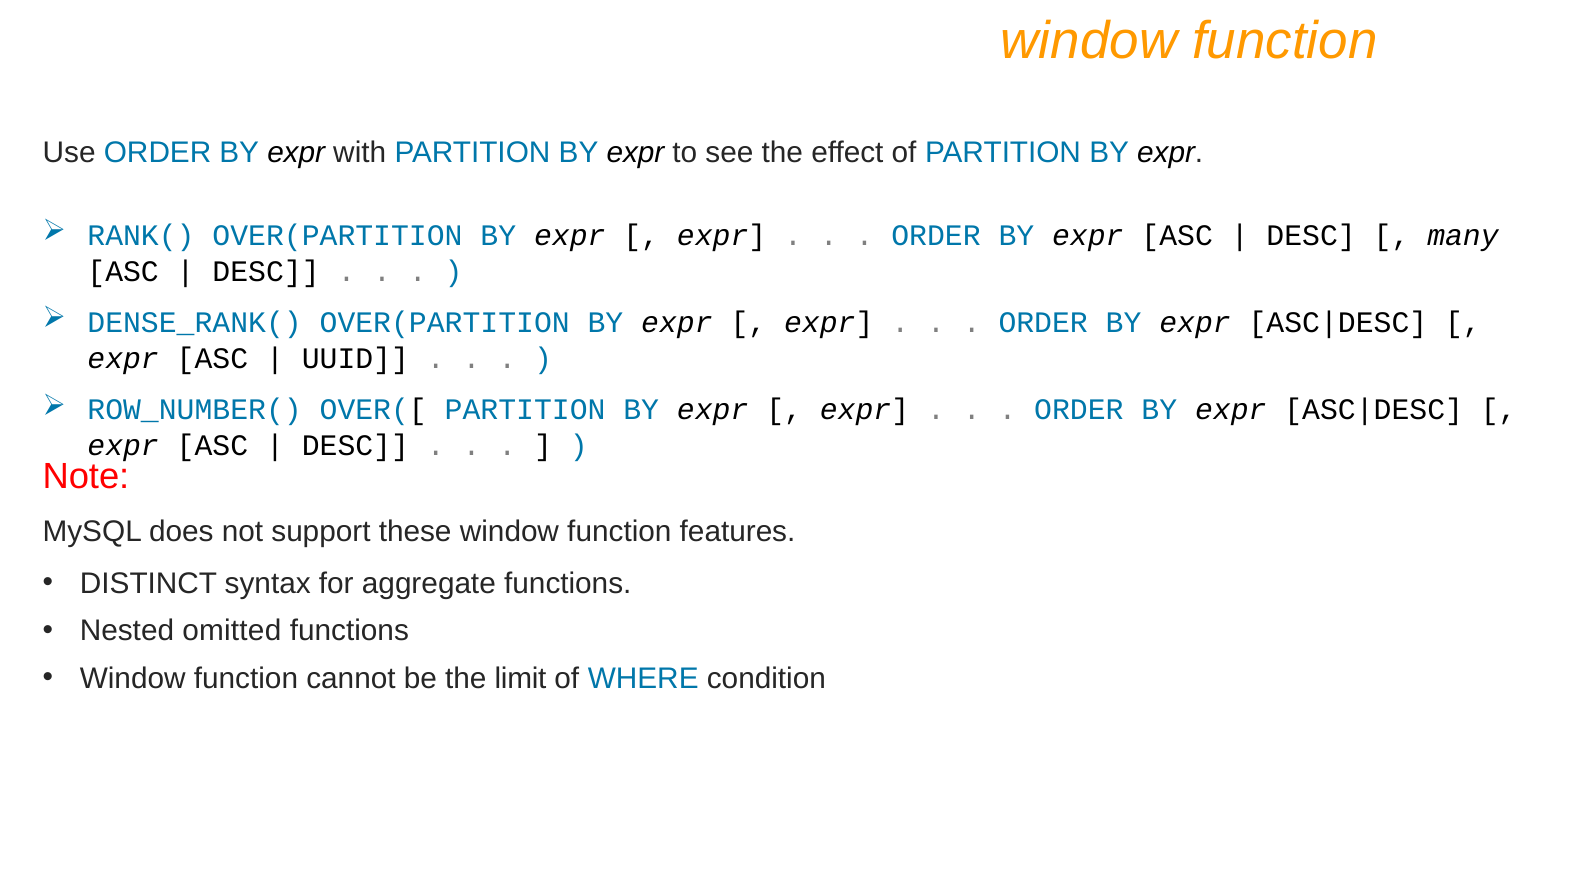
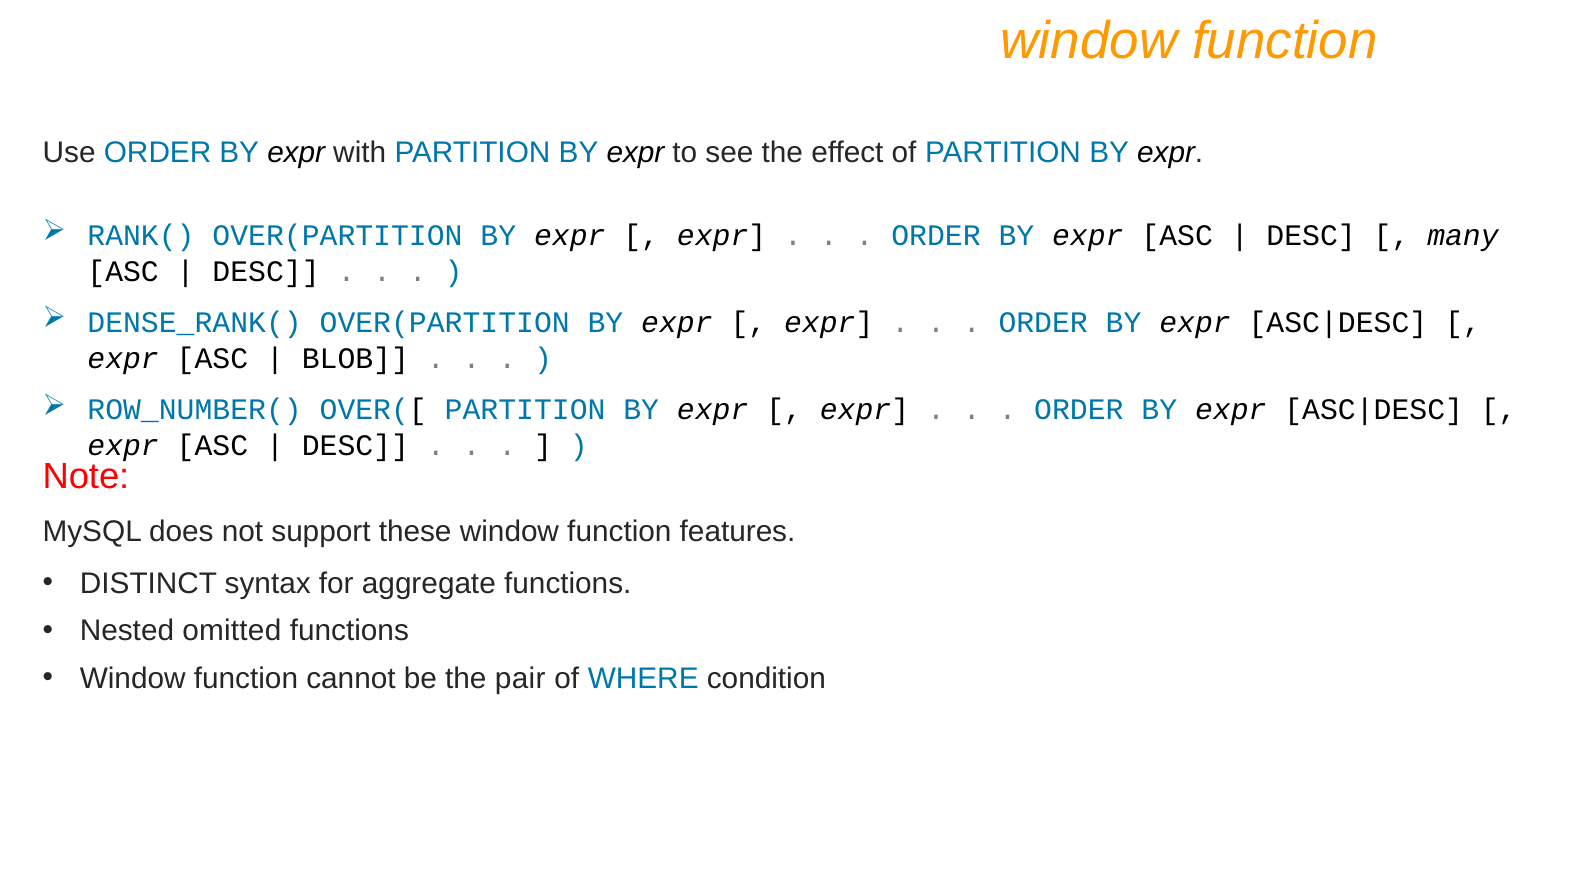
UUID: UUID -> BLOB (355, 359)
limit: limit -> pair (520, 679)
